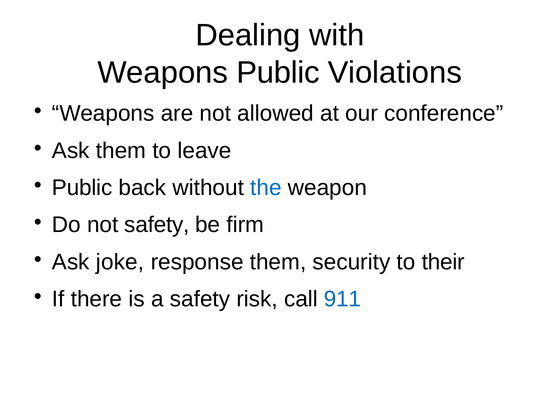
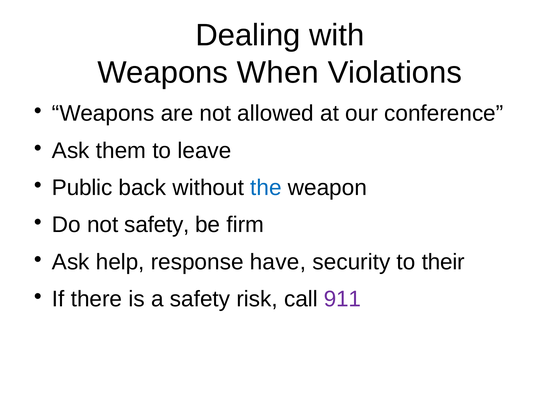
Weapons Public: Public -> When (278, 73)
joke: joke -> help (120, 262)
response them: them -> have (278, 262)
911 colour: blue -> purple (342, 299)
